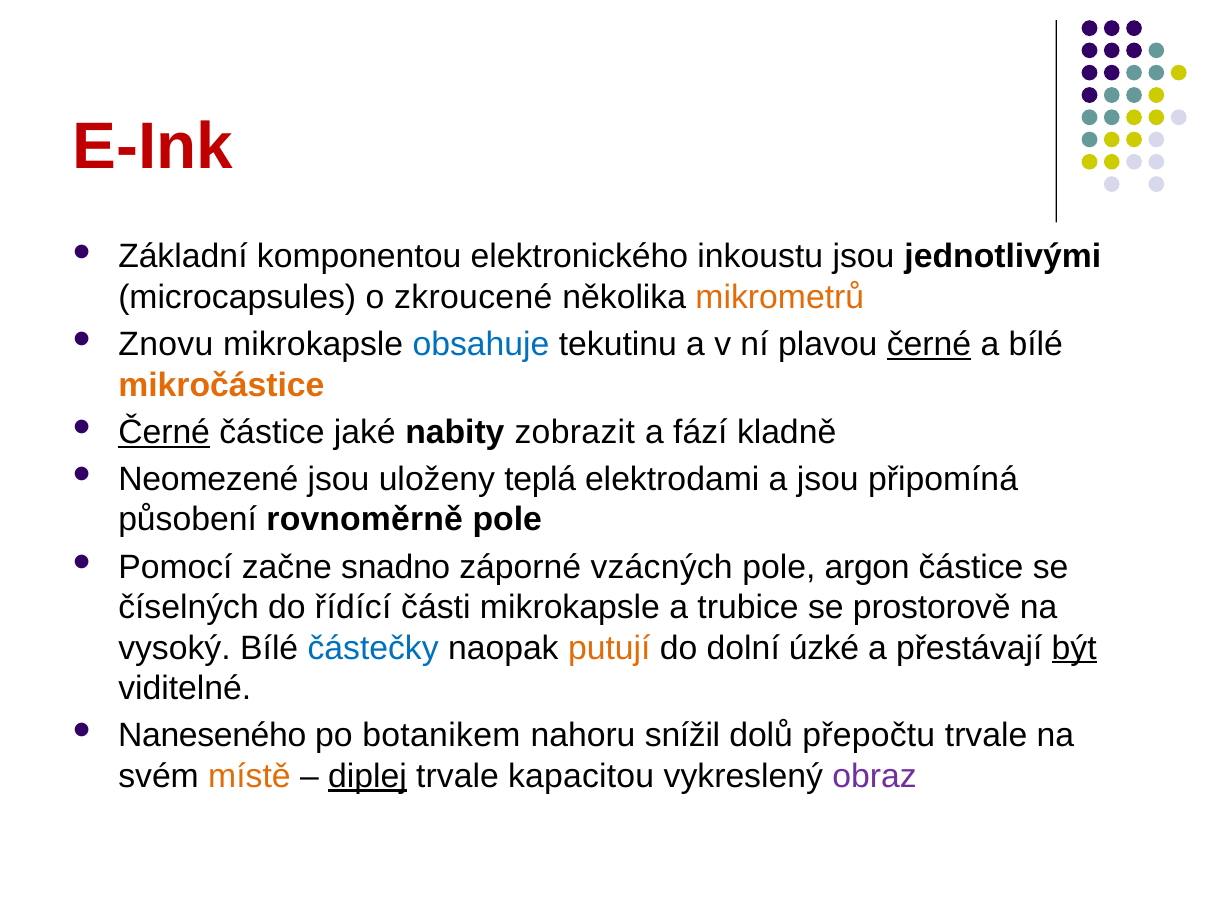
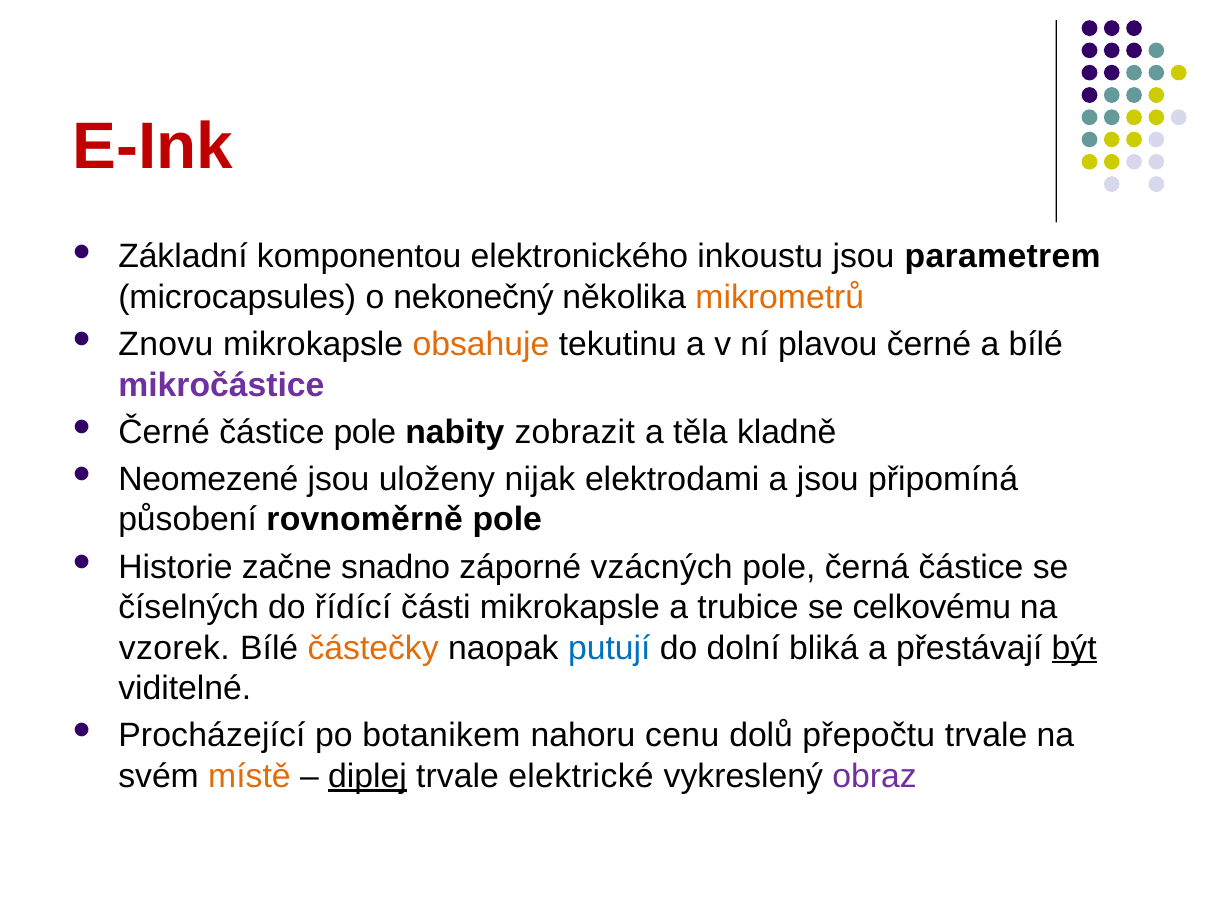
jednotlivými: jednotlivými -> parametrem (1003, 257)
zkroucené: zkroucené -> nekonečný (474, 297)
obsahuje colour: blue -> orange (481, 344)
černé underline: present -> none (929, 344)
mikročástice colour: orange -> purple (221, 385)
Černé underline: present -> none (164, 432)
částice jaké: jaké -> pole (365, 432)
fází: fází -> těla (700, 432)
teplá: teplá -> nijak (540, 479)
Pomocí: Pomocí -> Historie (175, 567)
argon: argon -> černá (867, 567)
prostorově: prostorově -> celkovému (932, 607)
vysoký: vysoký -> vzorek (174, 648)
částečky colour: blue -> orange (373, 648)
putují colour: orange -> blue (609, 648)
úzké: úzké -> bliká (824, 648)
Naneseného: Naneseného -> Procházející (212, 735)
snížil: snížil -> cenu (682, 735)
kapacitou: kapacitou -> elektrické (581, 776)
